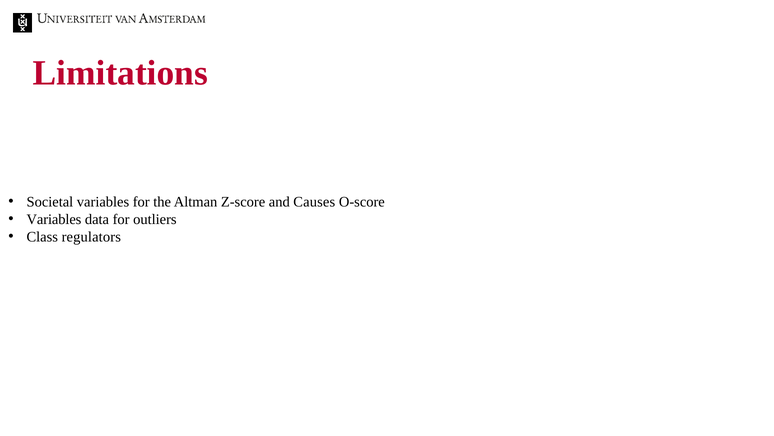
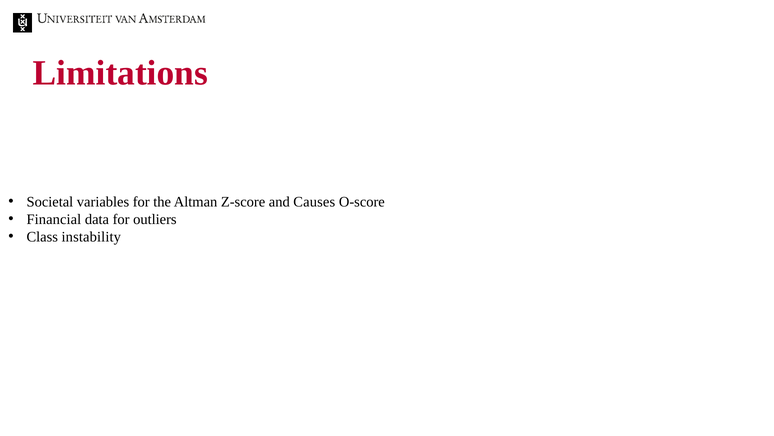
Variables: Variables -> Financial (54, 219)
regulators: regulators -> instability (91, 236)
